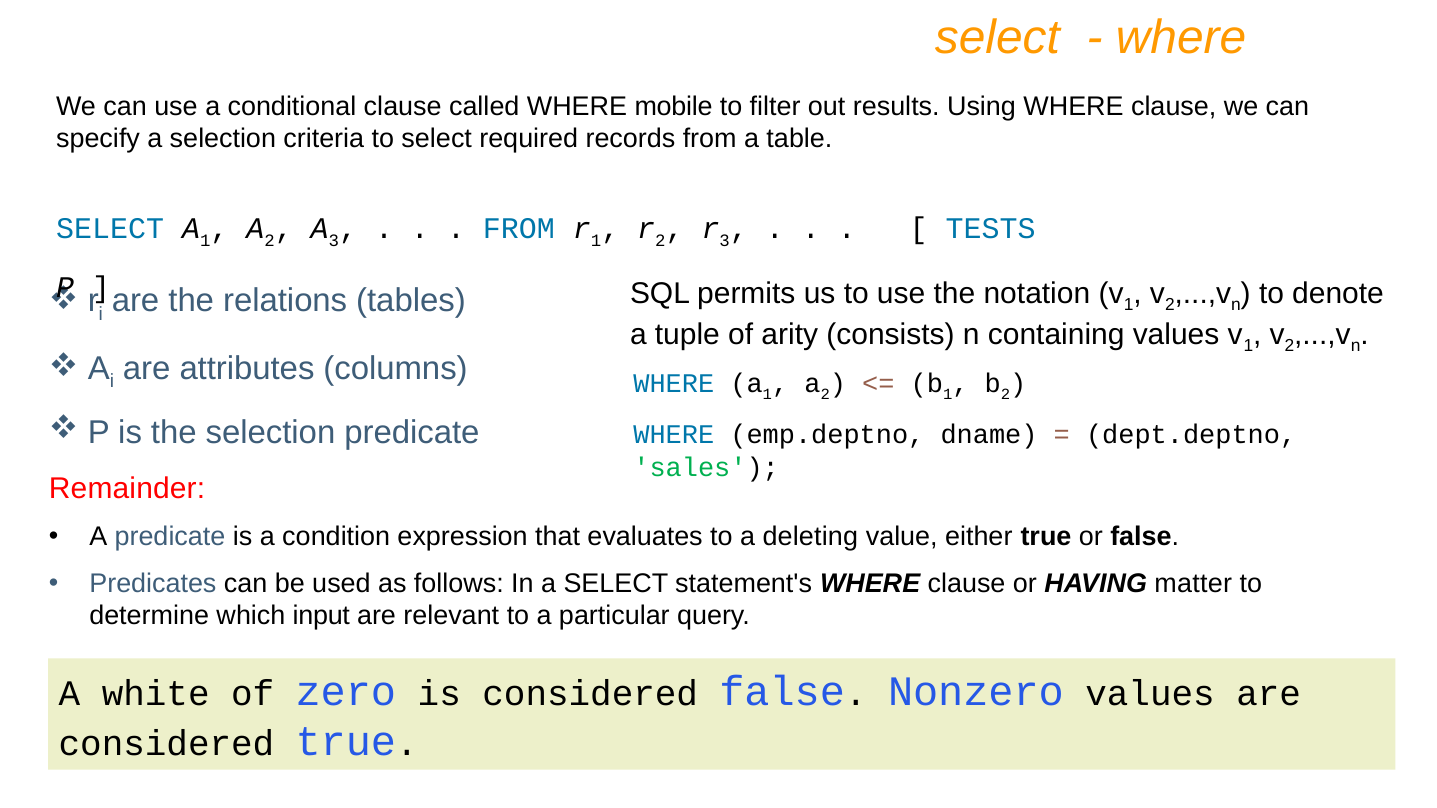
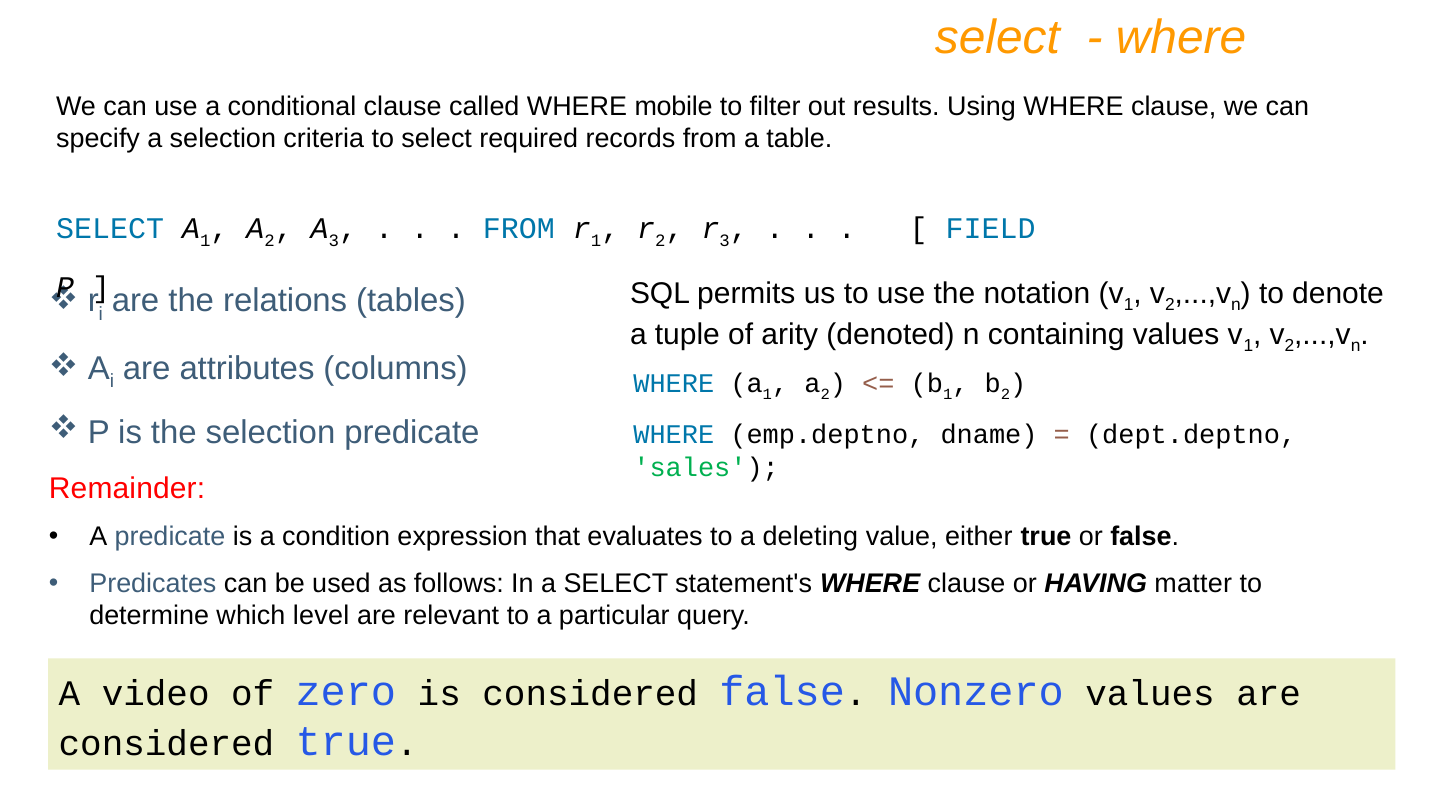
TESTS: TESTS -> FIELD (991, 229)
consists: consists -> denoted (891, 335)
input: input -> level (321, 616)
white: white -> video (156, 694)
